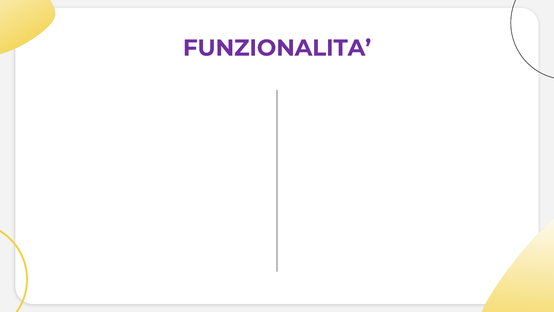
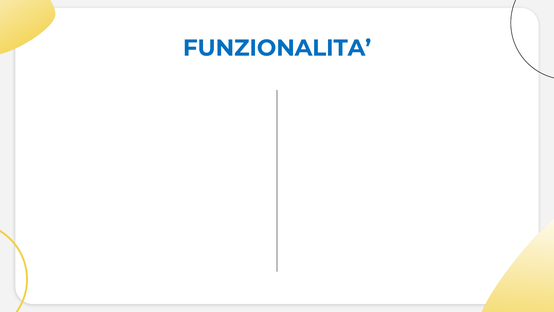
FUNZIONALITA colour: purple -> blue (277, 48)
